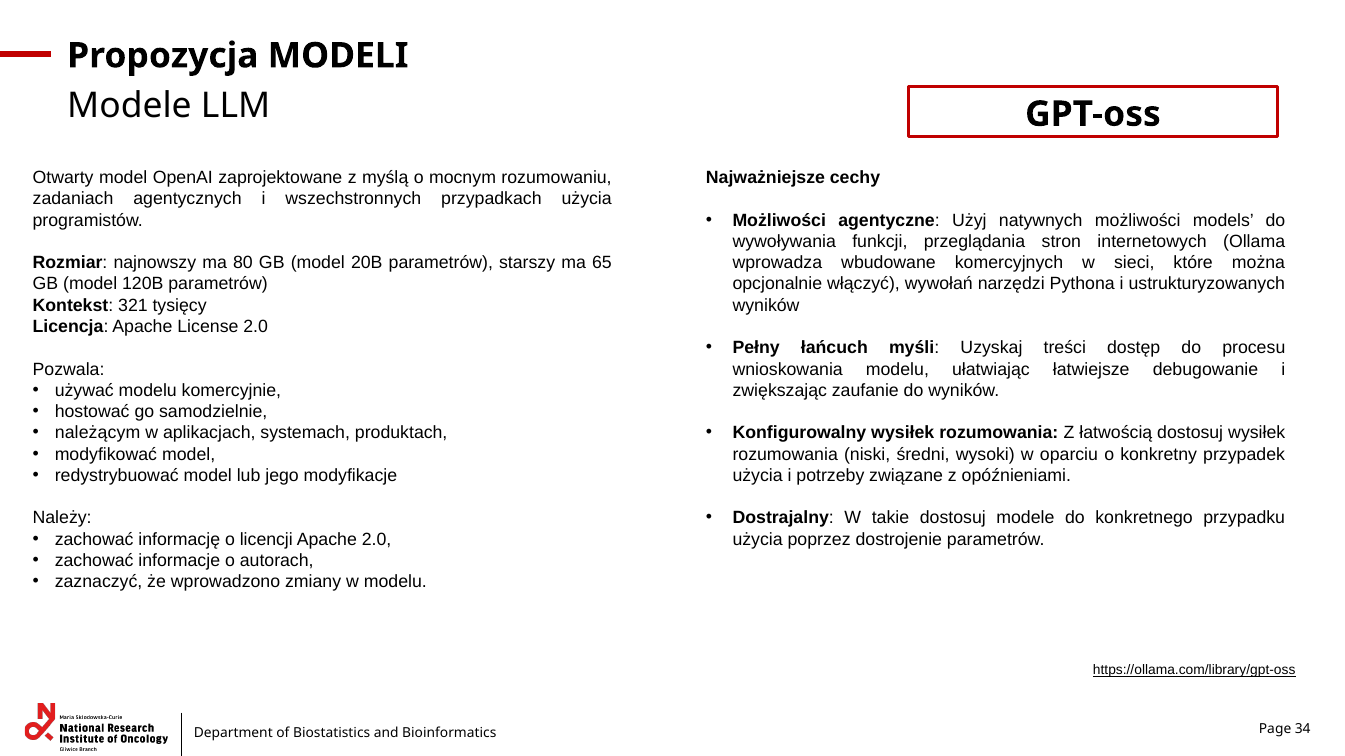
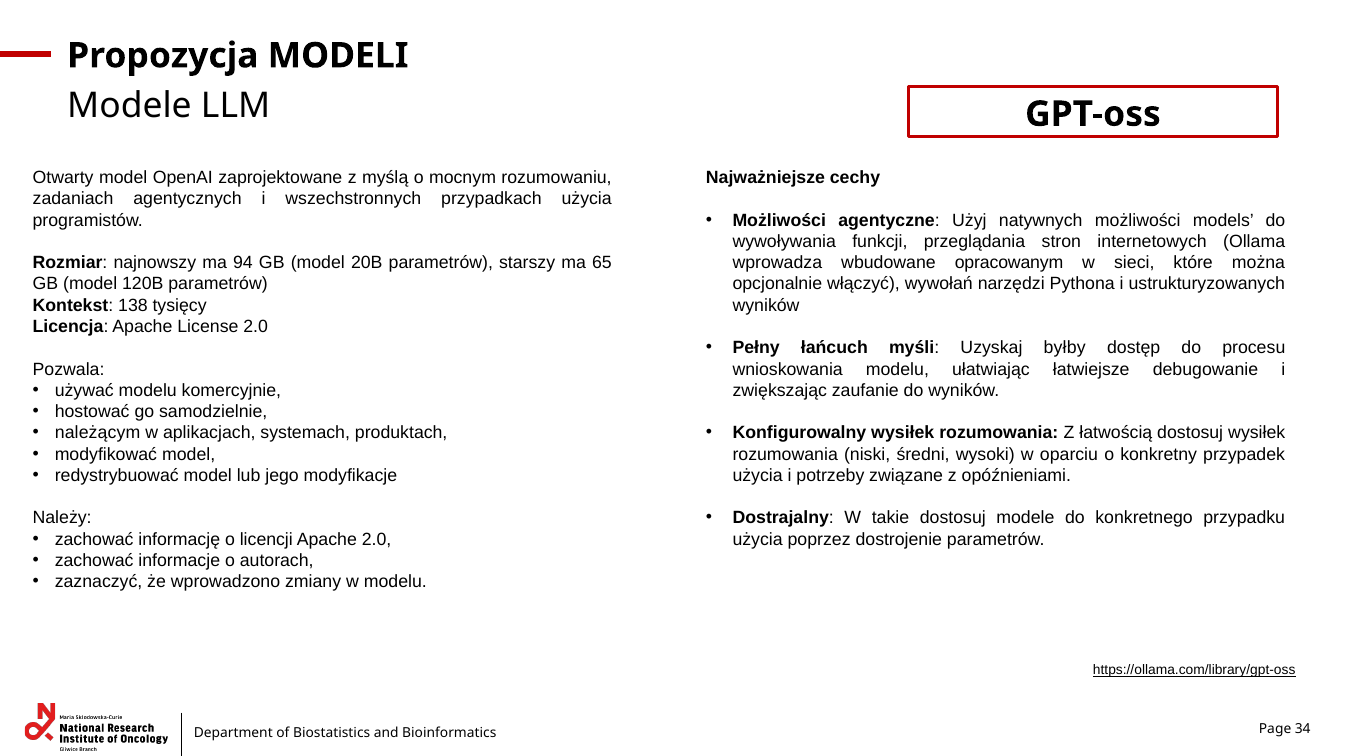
80: 80 -> 94 (243, 263)
komercyjnych: komercyjnych -> opracowanym (1009, 263)
321: 321 -> 138 (133, 305)
treści: treści -> byłby (1065, 348)
